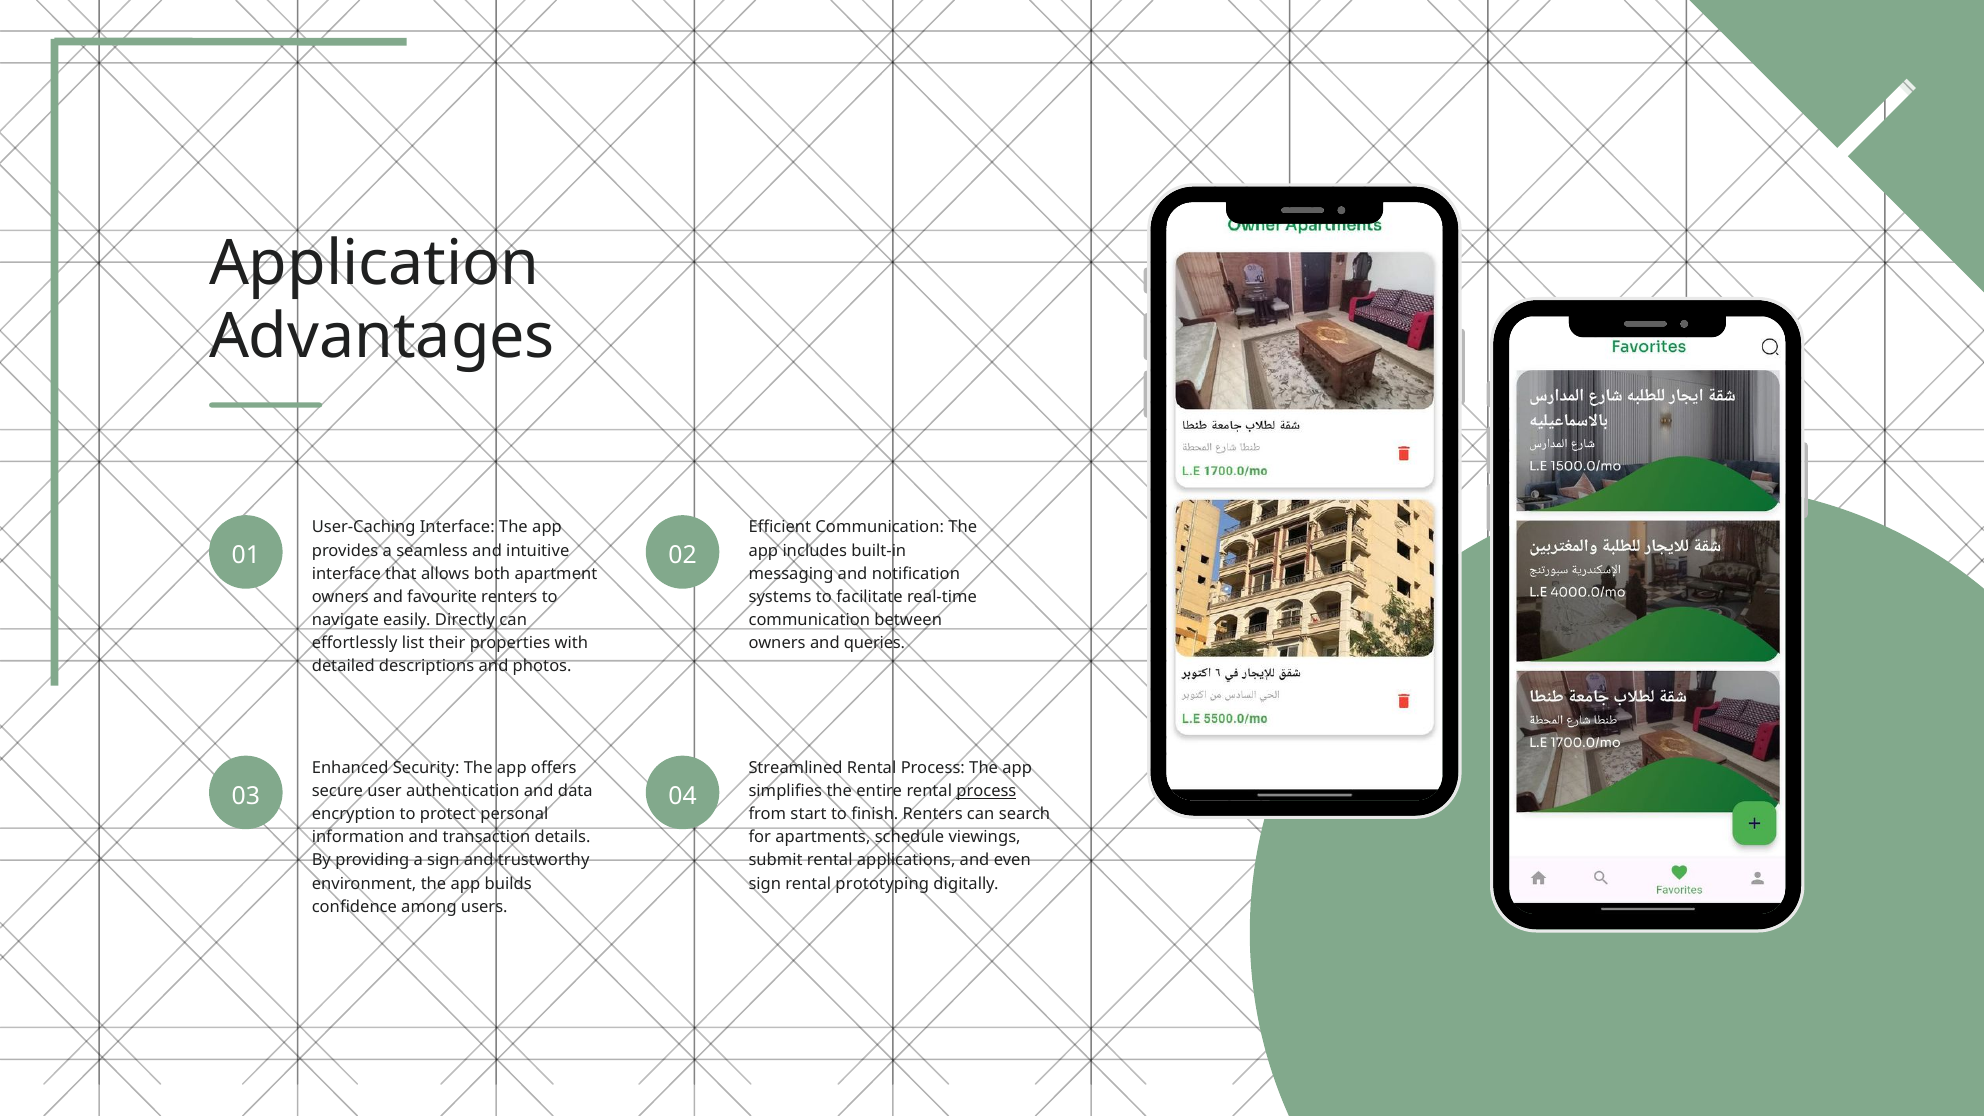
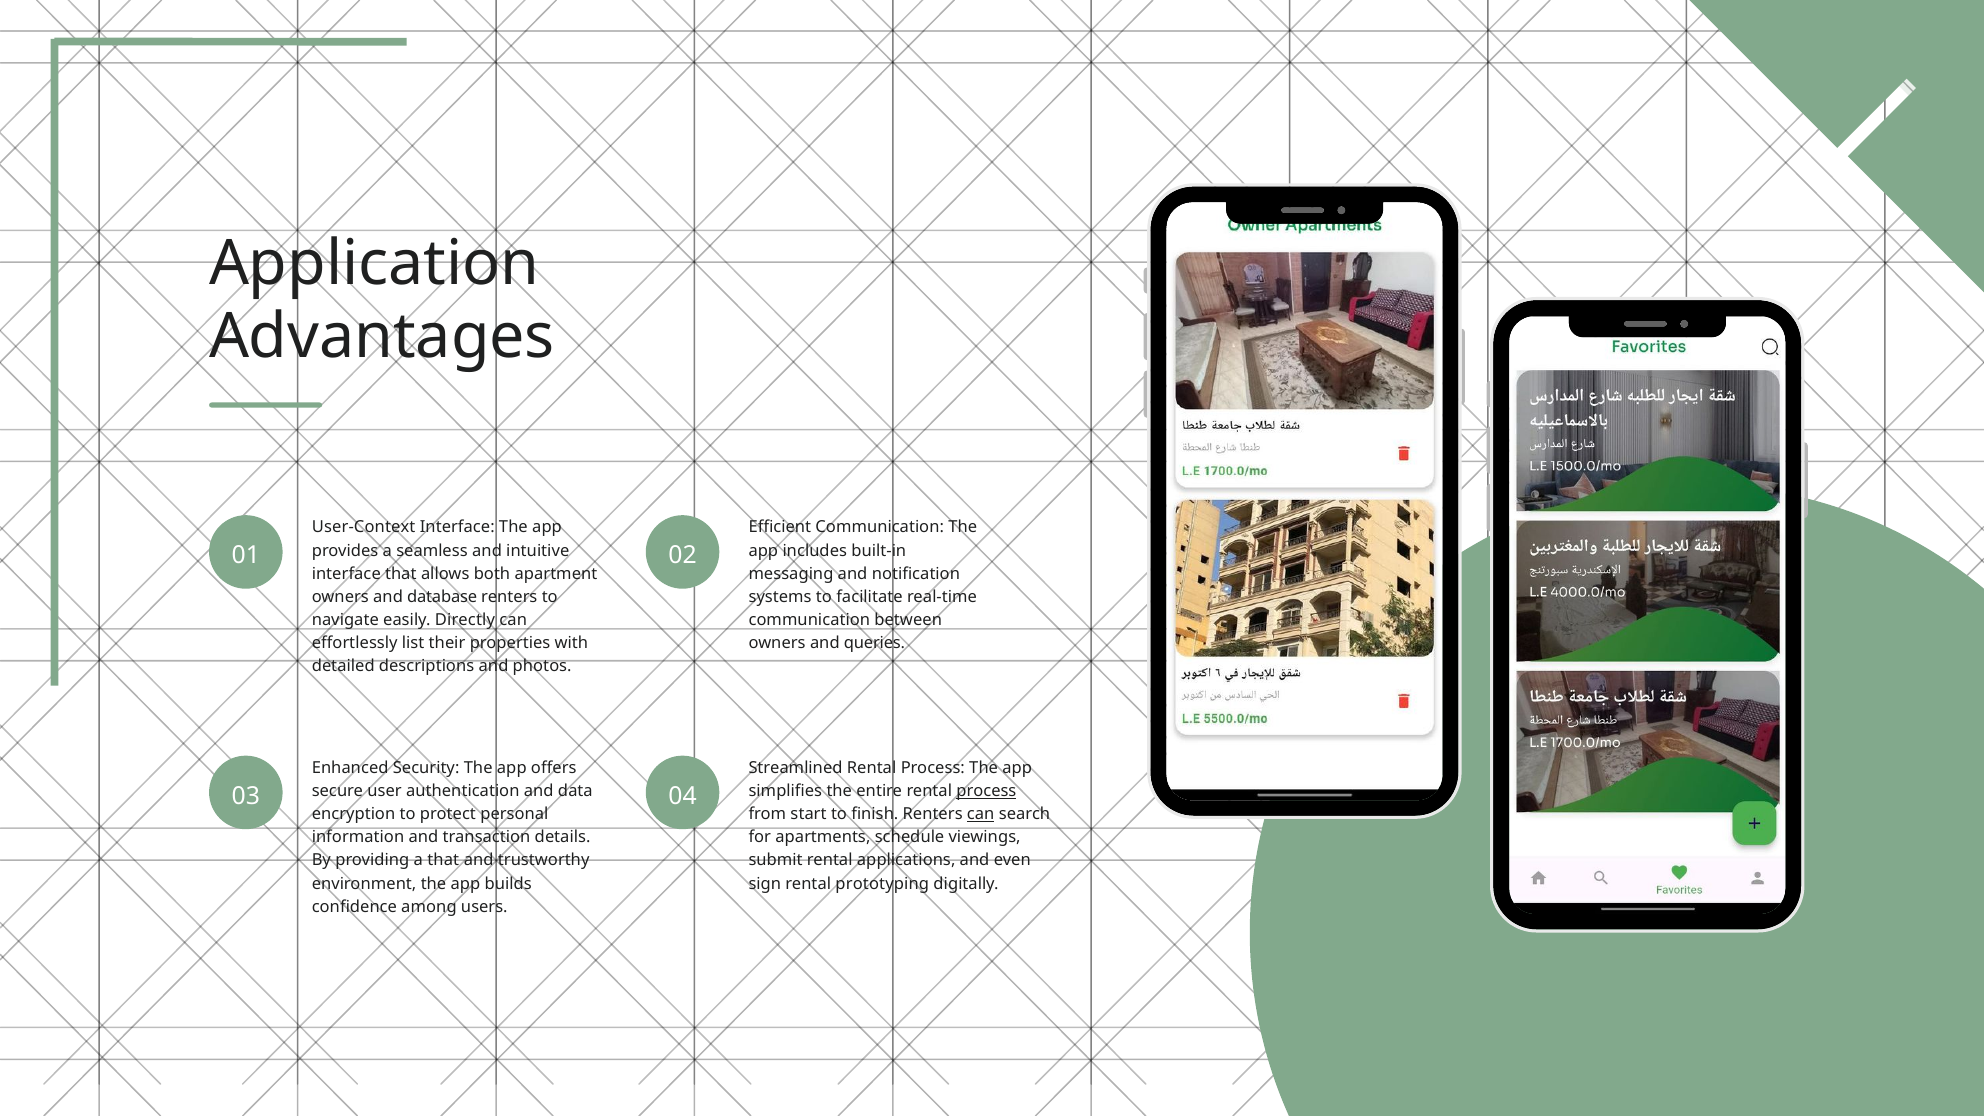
User-Caching: User-Caching -> User-Context (364, 528)
favourite: favourite -> database (442, 597)
can underline: none -> present (981, 814)
a sign: sign -> that (443, 861)
